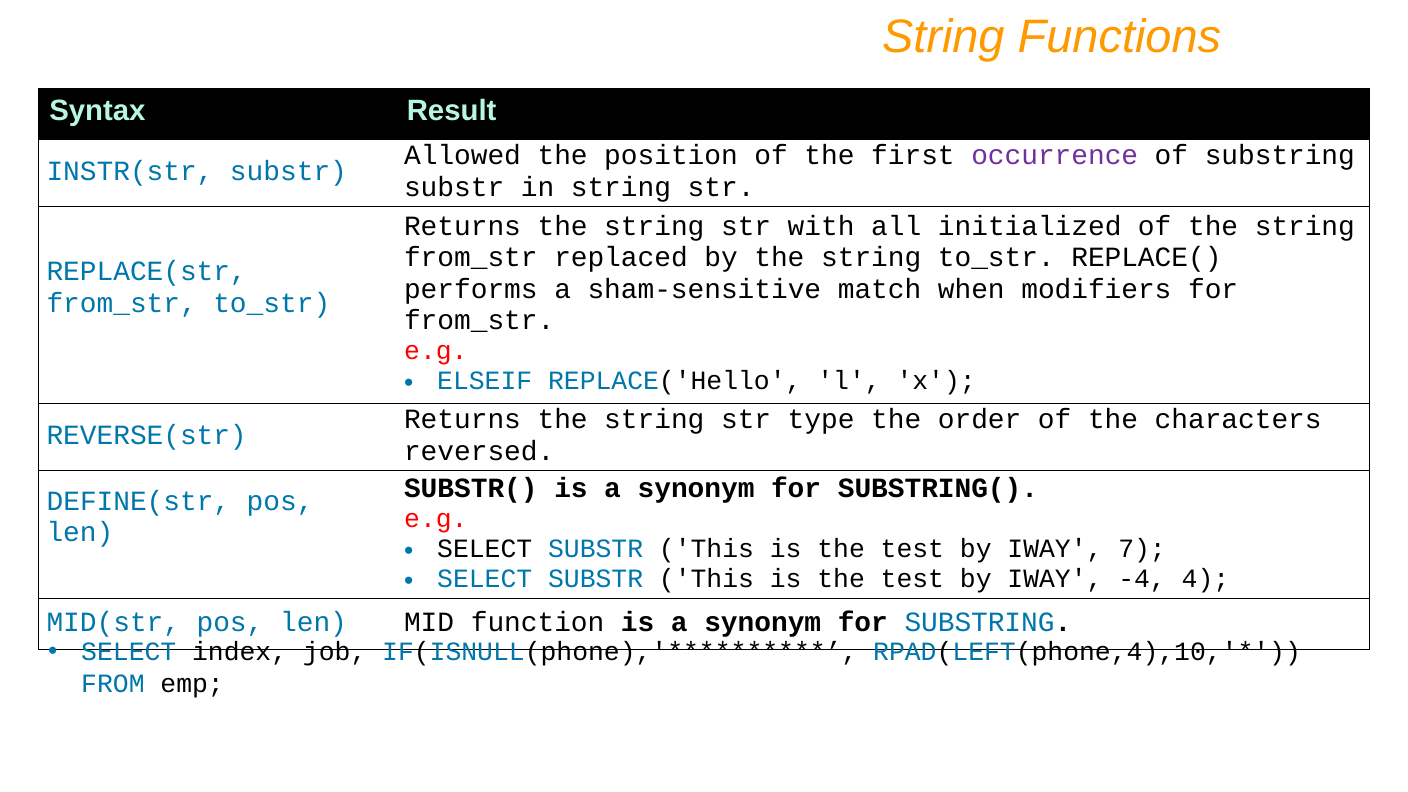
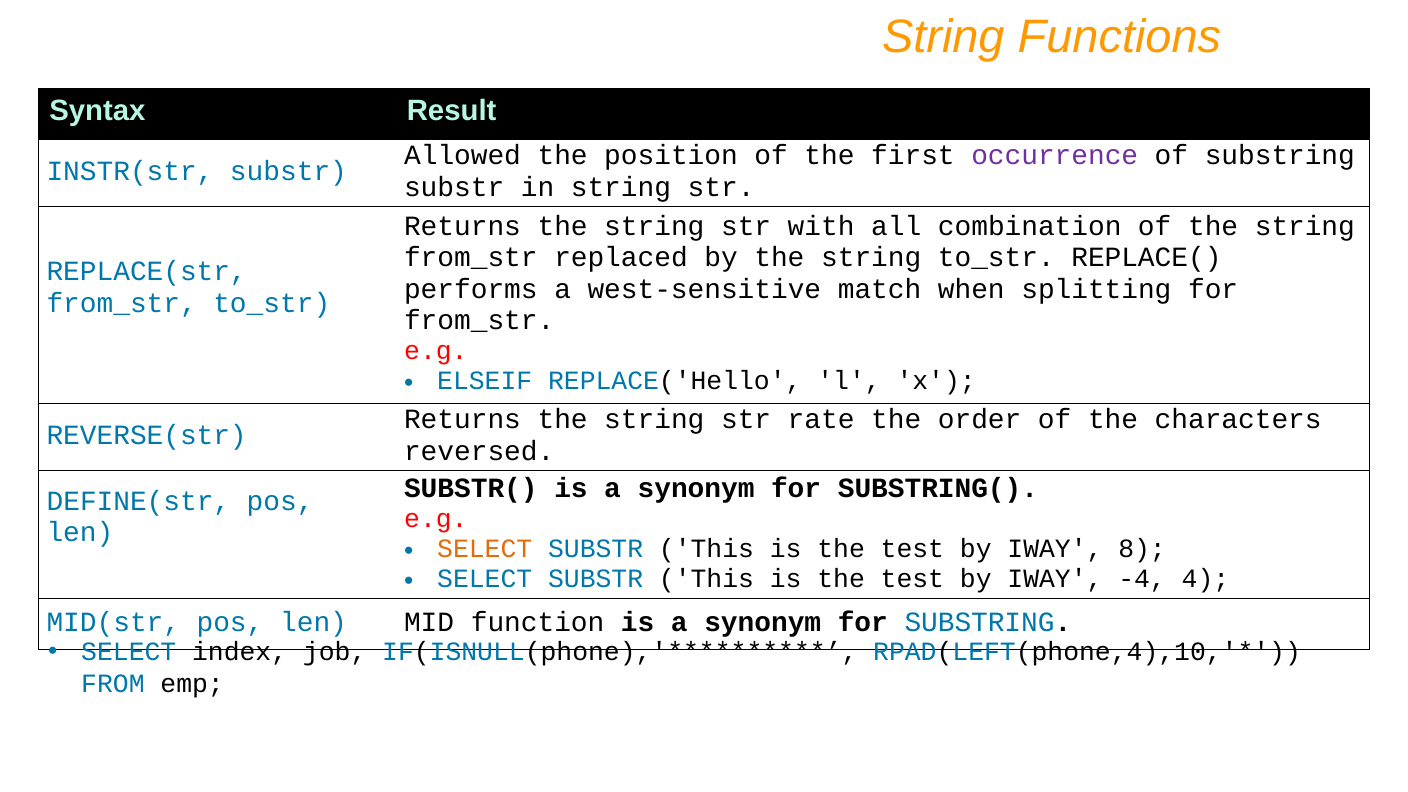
initialized: initialized -> combination (1030, 226)
sham-sensitive: sham-sensitive -> west-sensitive (704, 289)
modifiers: modifiers -> splitting (1096, 289)
type: type -> rate (821, 419)
SELECT colour: black -> orange (485, 549)
7: 7 -> 8 (1142, 549)
